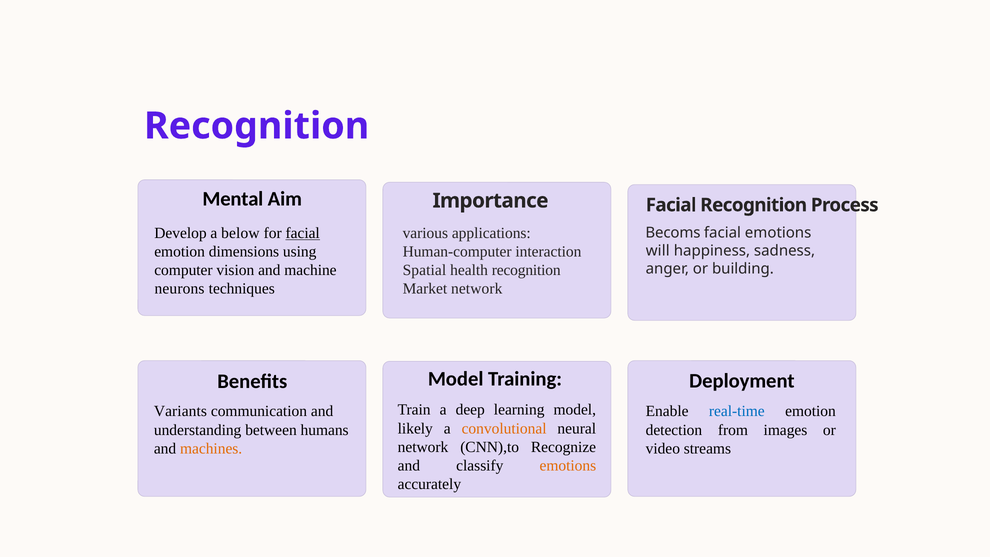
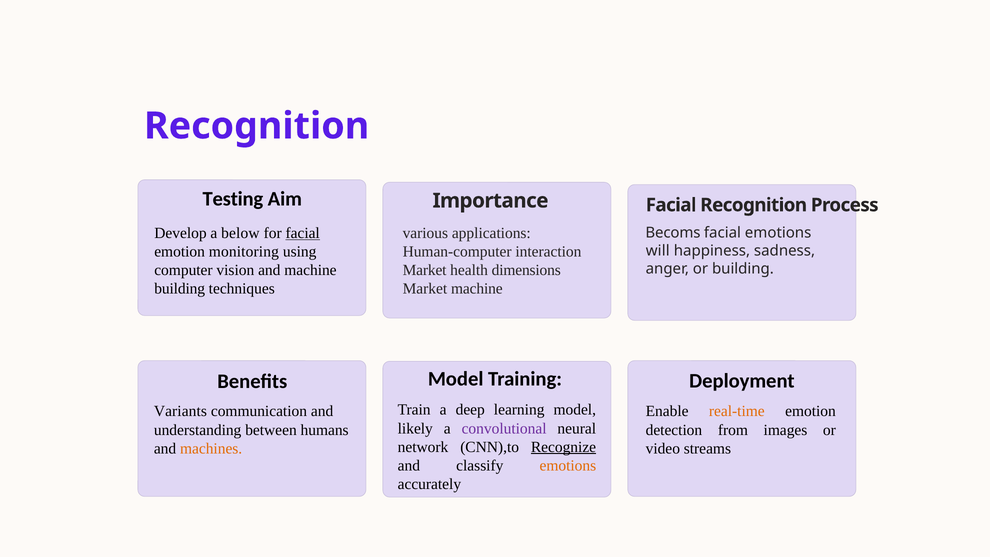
Mental: Mental -> Testing (233, 199)
dimensions: dimensions -> monitoring (244, 252)
Spatial: Spatial -> Market (425, 270)
health recognition: recognition -> dimensions (526, 270)
neurons: neurons -> building (180, 289)
Market network: network -> machine (477, 289)
real-time colour: blue -> orange (737, 411)
convolutional colour: orange -> purple (504, 428)
Recognize underline: none -> present (564, 447)
